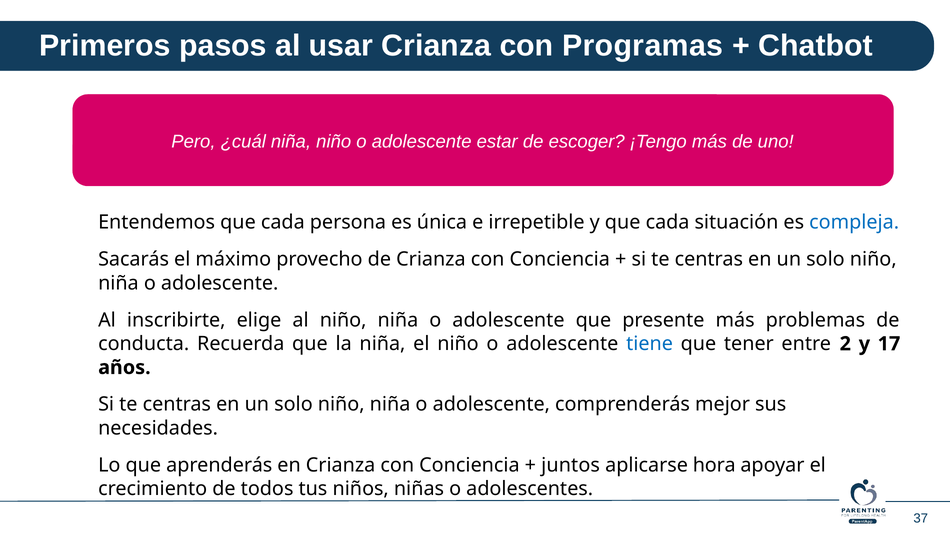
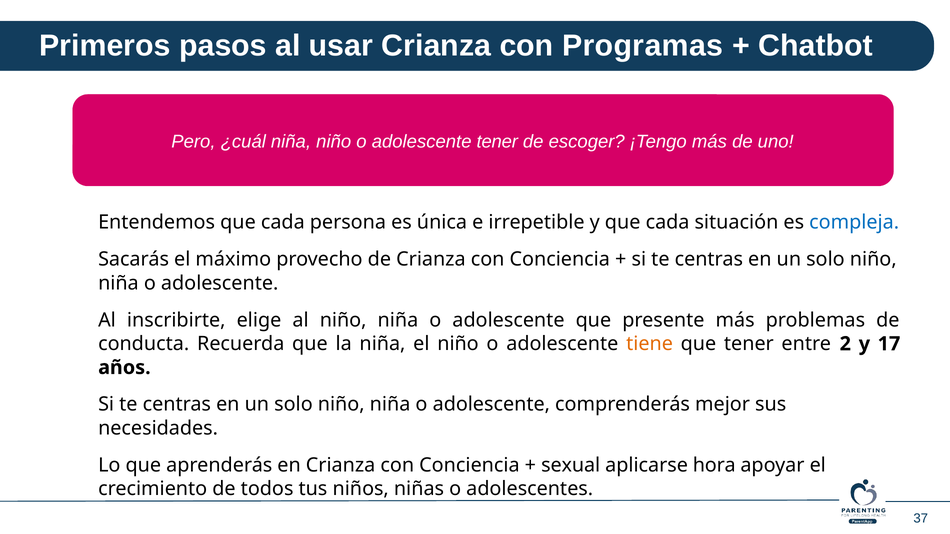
adolescente estar: estar -> tener (497, 142)
tiene colour: blue -> orange (650, 344)
juntos: juntos -> sexual (571, 465)
